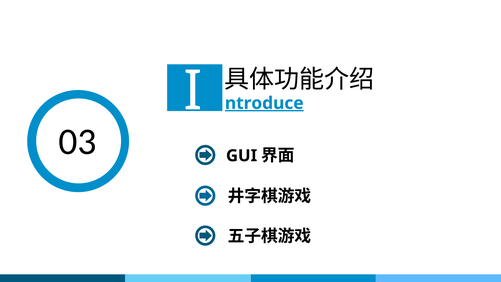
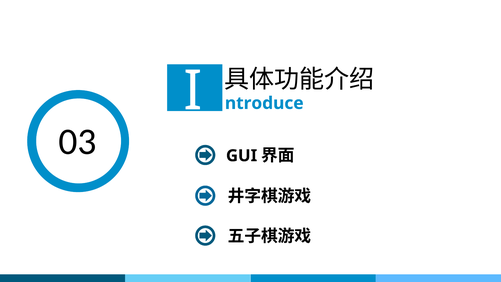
ntroduce underline: present -> none (264, 103)
